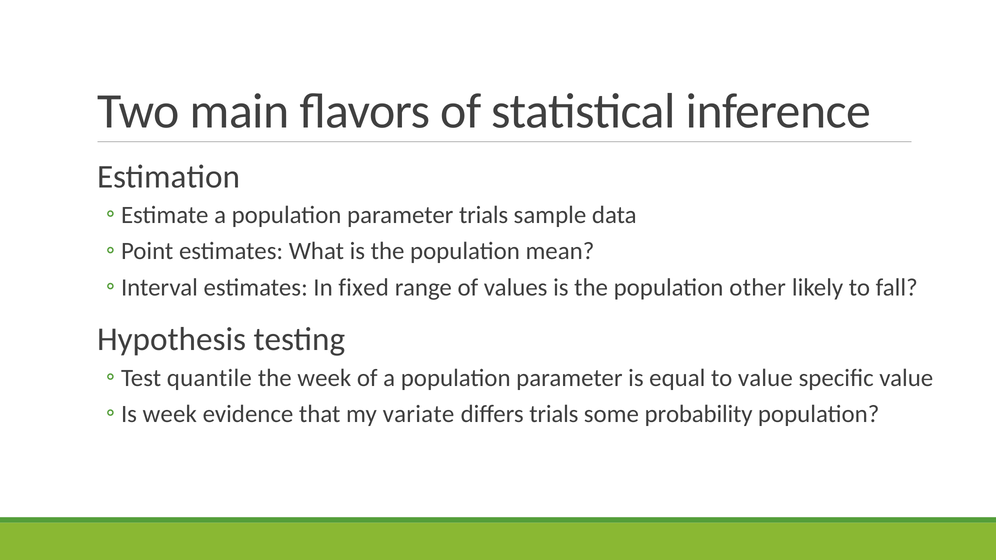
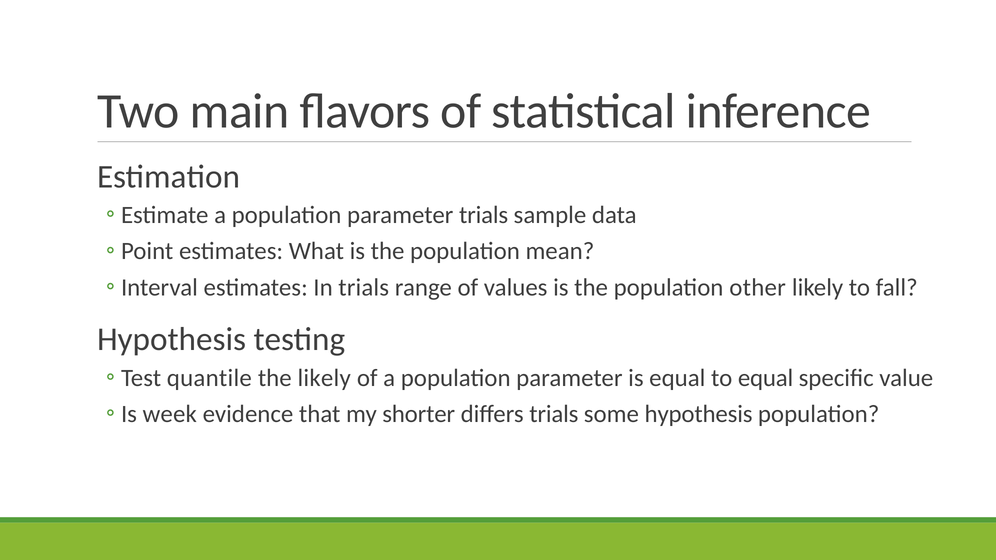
In fixed: fixed -> trials (364, 287)
the week: week -> likely (324, 378)
to value: value -> equal (766, 378)
variate: variate -> shorter (419, 414)
some probability: probability -> hypothesis (699, 414)
